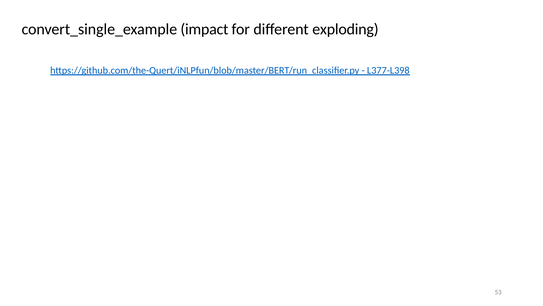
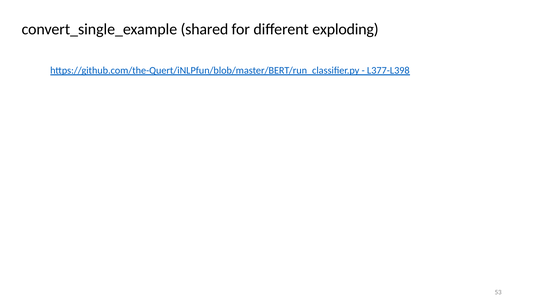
impact: impact -> shared (204, 29)
